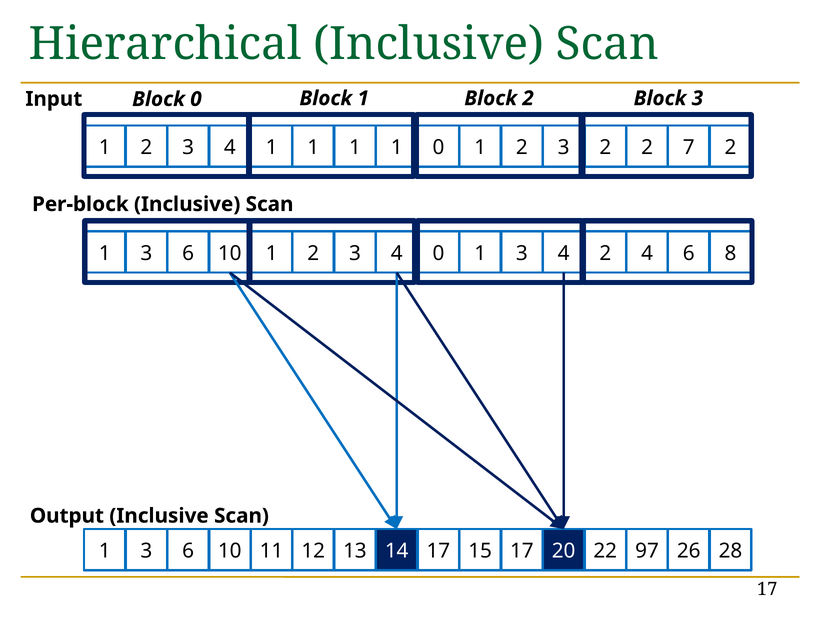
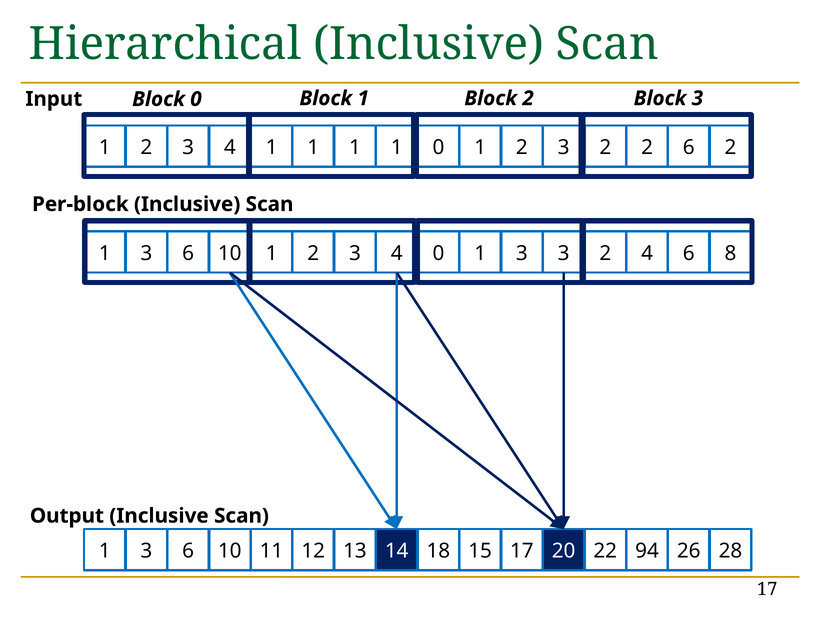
2 7: 7 -> 6 (689, 148)
1 3 4: 4 -> 3 (564, 253)
17: 17 -> 18 (438, 551)
97: 97 -> 94 (647, 551)
